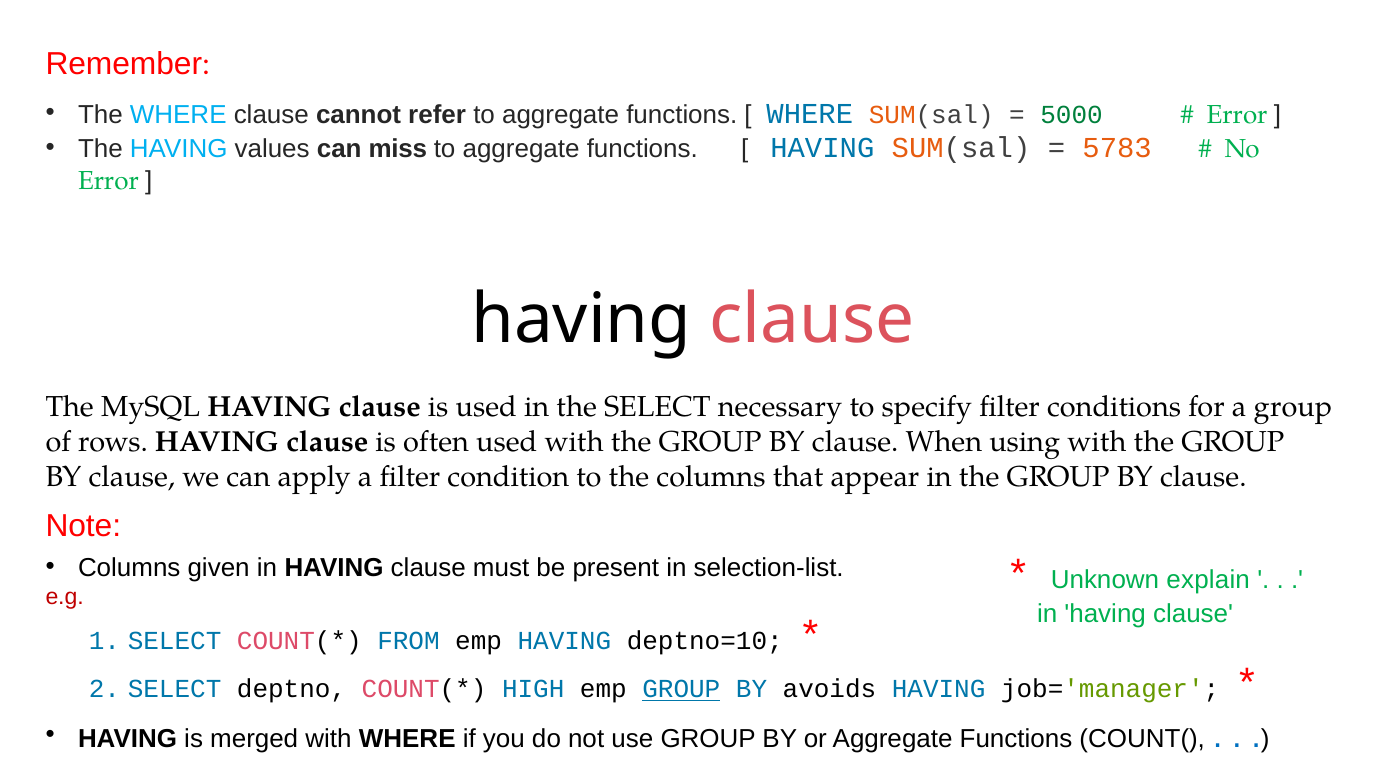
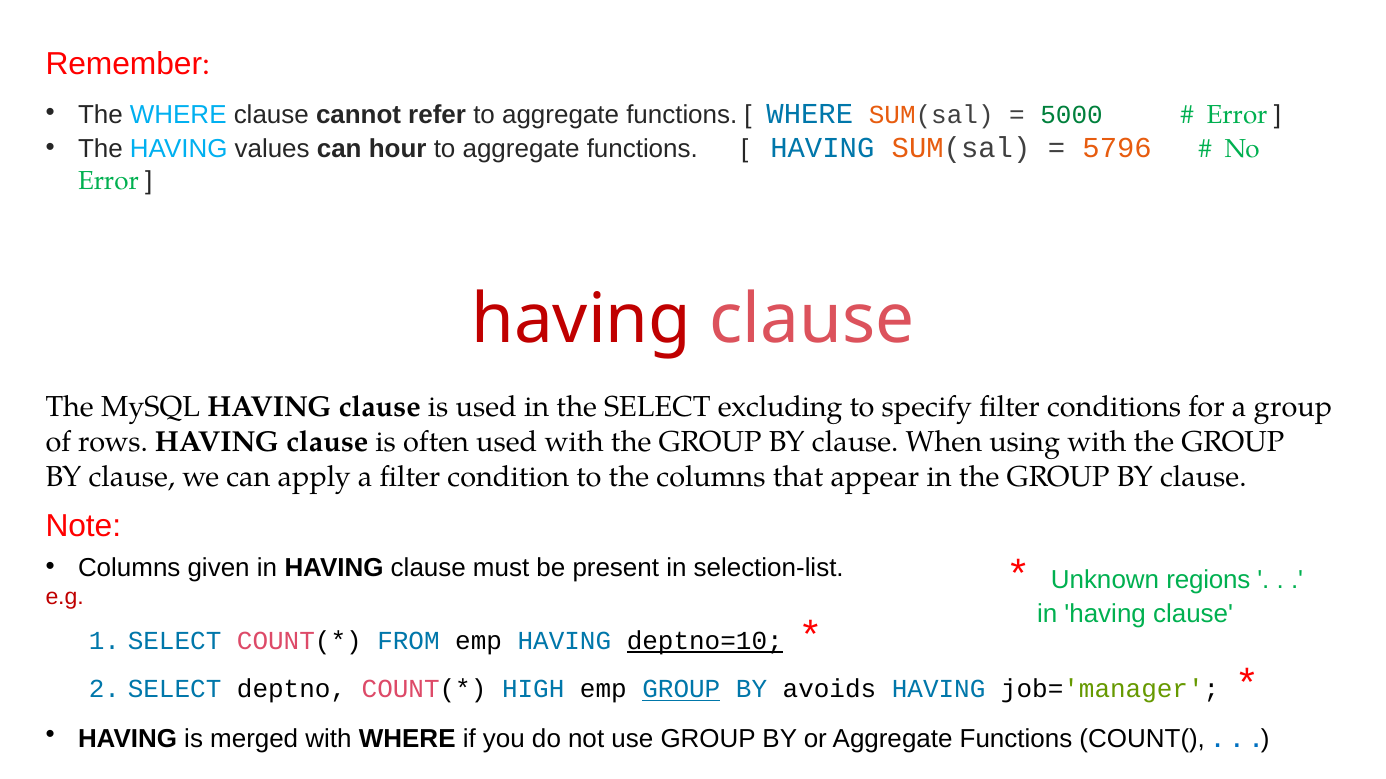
miss: miss -> hour (398, 149)
5783: 5783 -> 5796 (1117, 148)
having colour: black -> red (581, 320)
necessary: necessary -> excluding (780, 408)
explain: explain -> regions (1208, 580)
deptno=10 underline: none -> present (705, 641)
